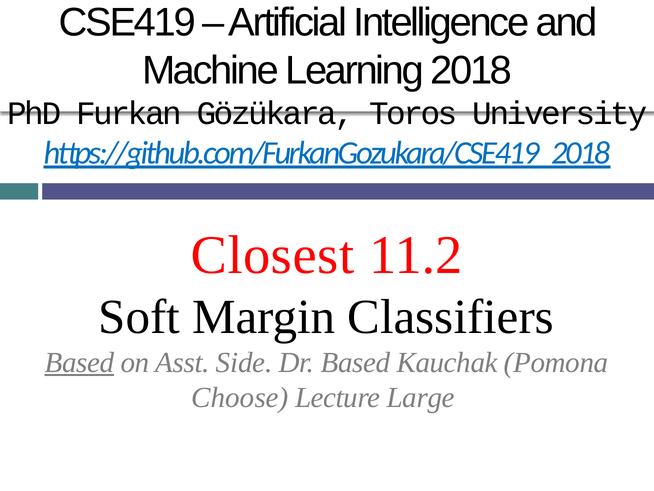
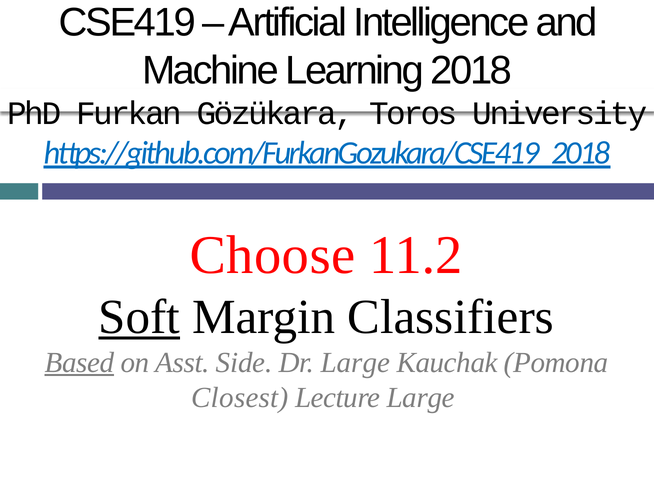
Closest: Closest -> Choose (273, 255)
Soft underline: none -> present (139, 317)
Dr Based: Based -> Large (355, 362)
Choose: Choose -> Closest (240, 397)
